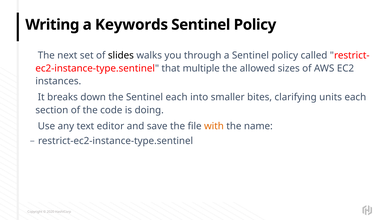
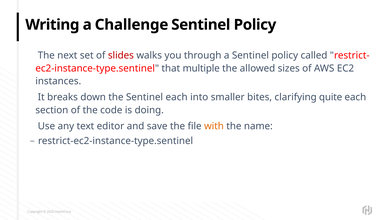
Keywords: Keywords -> Challenge (132, 25)
slides colour: black -> red (121, 55)
units: units -> quite (331, 97)
